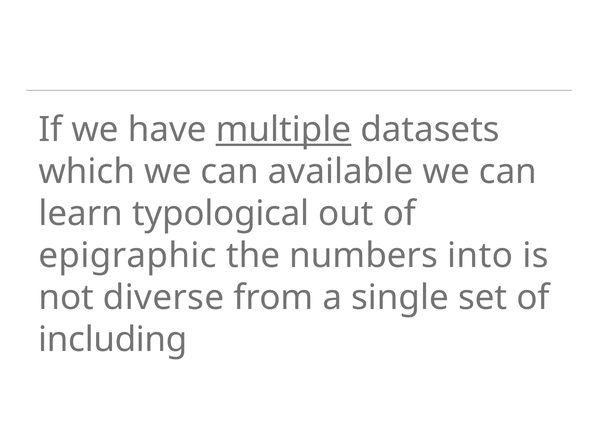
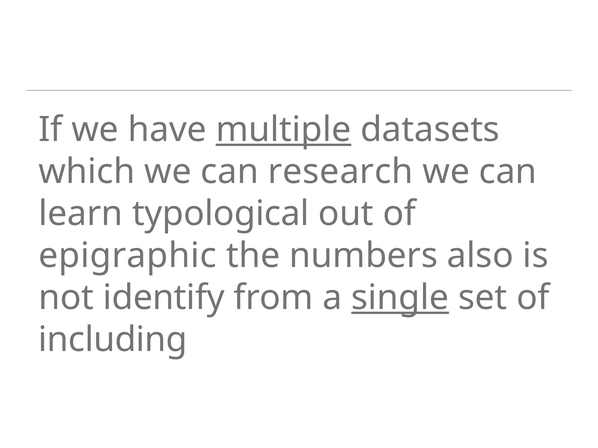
available: available -> research (340, 172)
into: into -> also (480, 256)
diverse: diverse -> identify (164, 298)
single underline: none -> present (400, 298)
